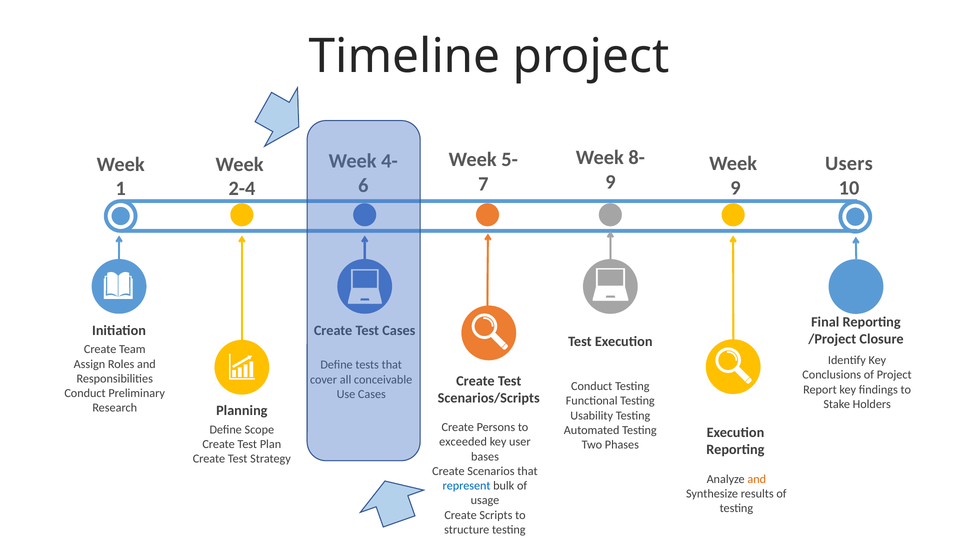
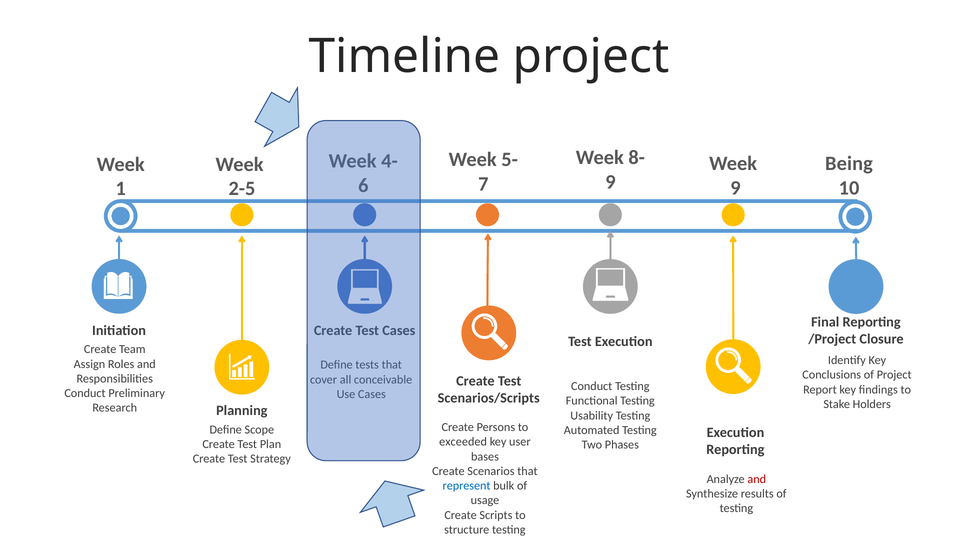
Users: Users -> Being (849, 163)
2-4: 2-4 -> 2-5 (242, 189)
and colour: orange -> red (757, 479)
